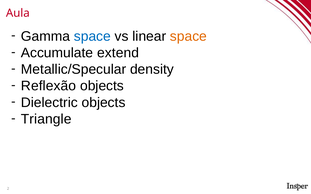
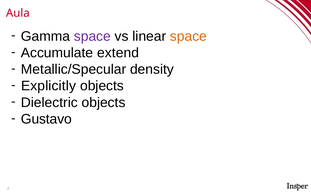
space colour: blue -> purple (92, 36)
Reflexão: Reflexão -> Explicitly (49, 86)
Triangle: Triangle -> Gustavo (46, 119)
